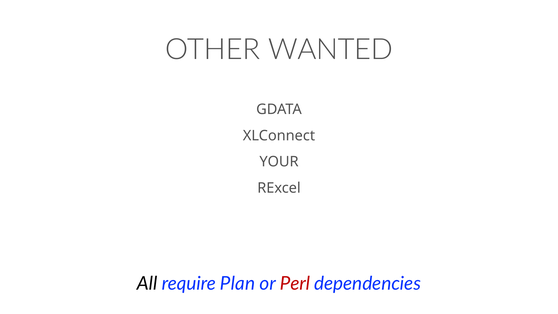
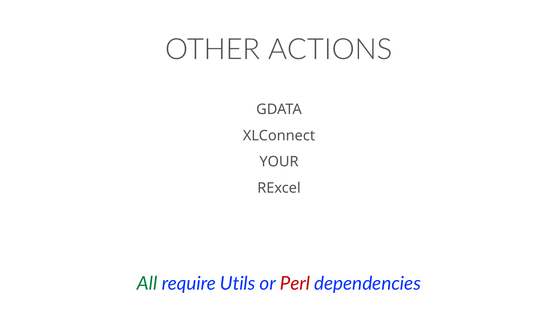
WANTED: WANTED -> ACTIONS (330, 49)
All colour: black -> green (147, 284)
Plan: Plan -> Utils (238, 284)
